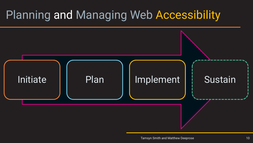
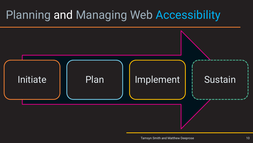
Accessibility colour: yellow -> light blue (188, 15)
